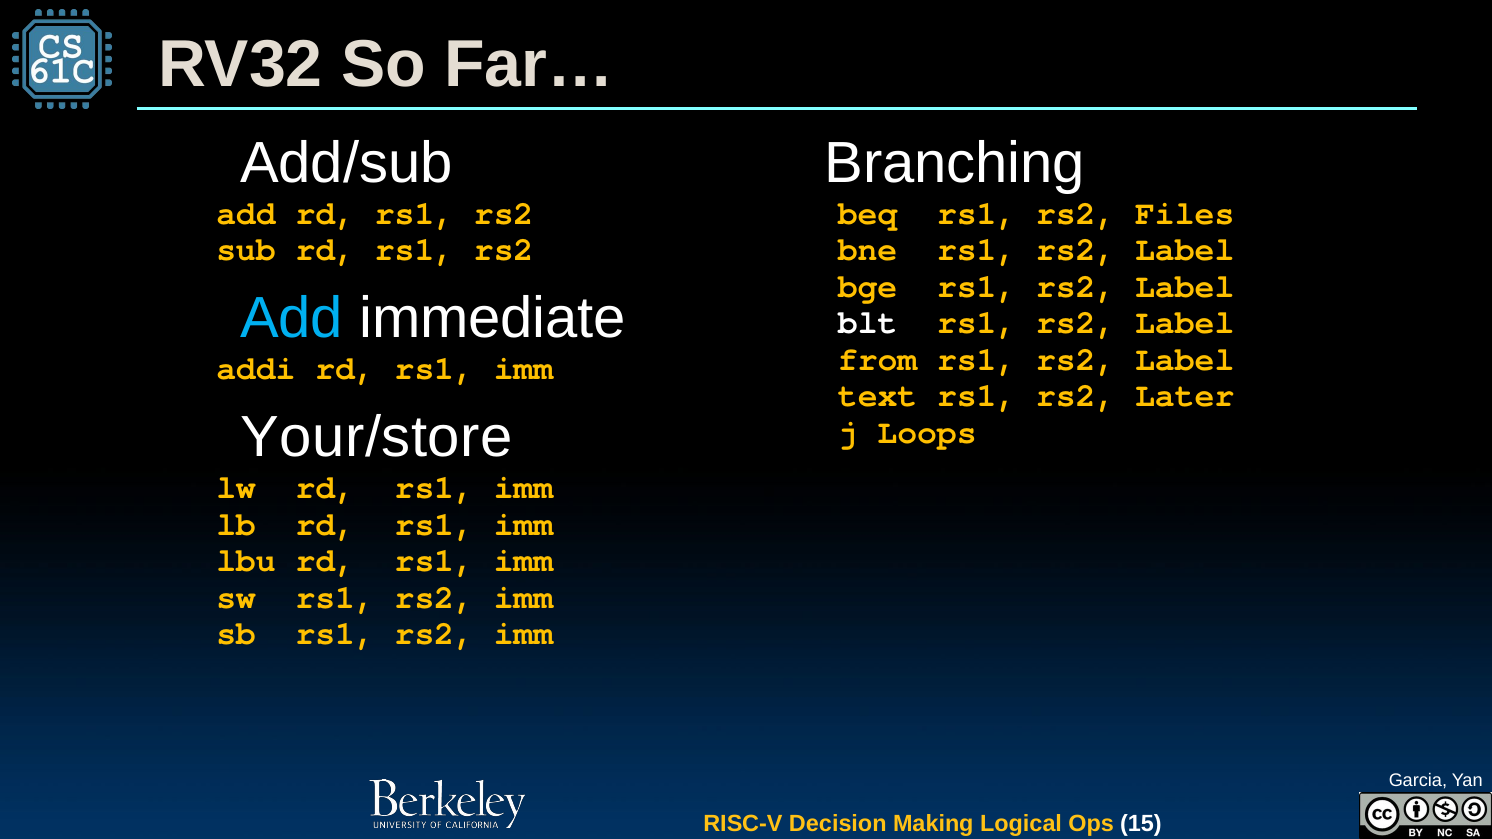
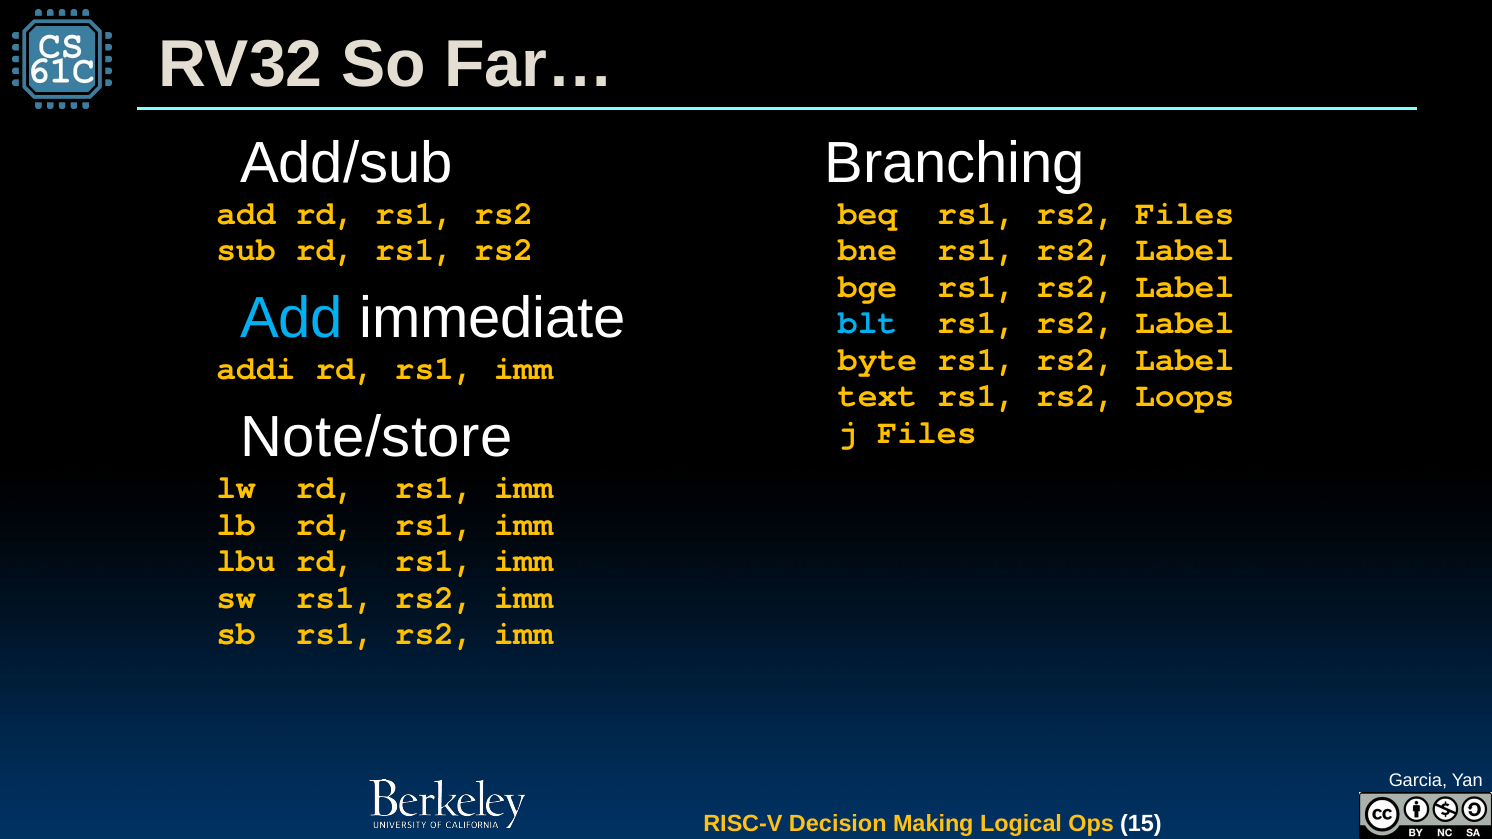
blt colour: white -> light blue (868, 323)
from: from -> byte (878, 359)
Later: Later -> Loops (1185, 396)
Your/store: Your/store -> Note/store (377, 438)
j Loops: Loops -> Files (927, 432)
